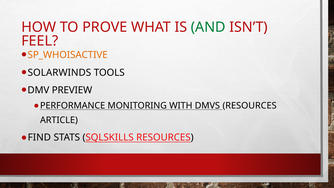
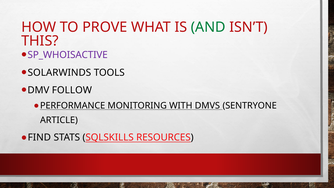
FEEL: FEEL -> THIS (40, 41)
SP_WHOISACTIVE colour: orange -> purple (68, 55)
PREVIEW: PREVIEW -> FOLLOW (72, 90)
DMVS RESOURCES: RESOURCES -> SENTRYONE (250, 105)
